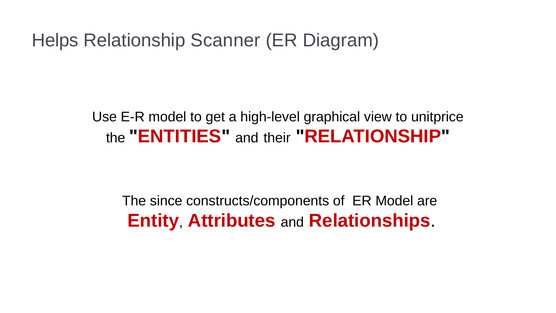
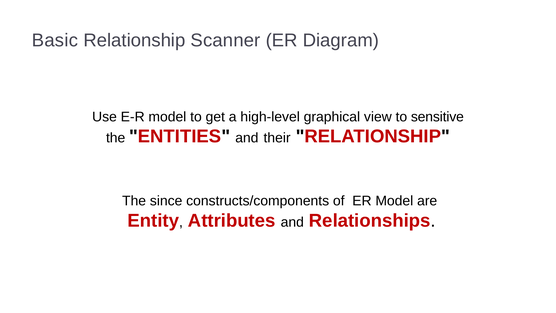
Helps: Helps -> Basic (55, 40)
unitprice: unitprice -> sensitive (437, 117)
